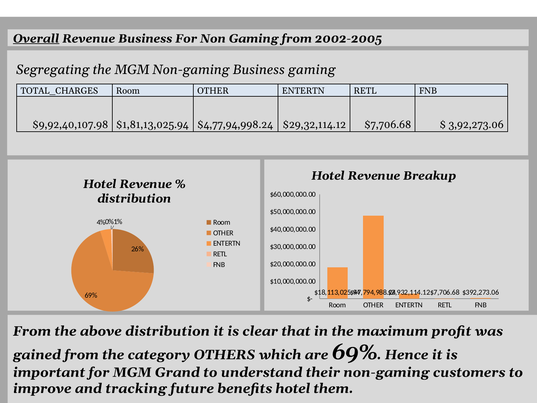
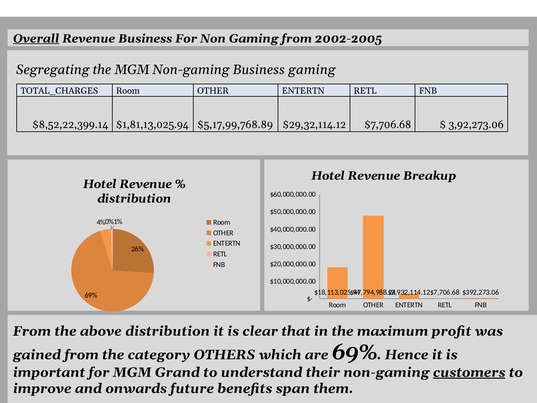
$9,92,40,107.98: $9,92,40,107.98 -> $8,52,22,399.14 (70, 125)
$4,77,94,998.24: $4,77,94,998.24 -> $5,17,99,768.89 (235, 125)
customers underline: none -> present (469, 372)
tracking: tracking -> onwards (136, 388)
benefits hotel: hotel -> span (293, 388)
